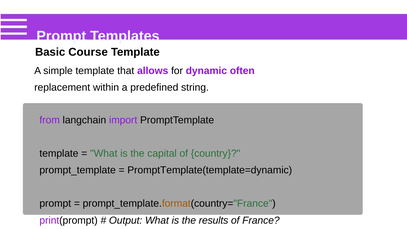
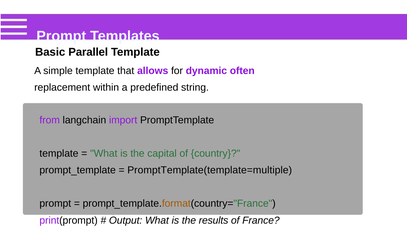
Course: Course -> Parallel (88, 52)
PromptTemplate(template=dynamic: PromptTemplate(template=dynamic -> PromptTemplate(template=multiple (210, 170)
